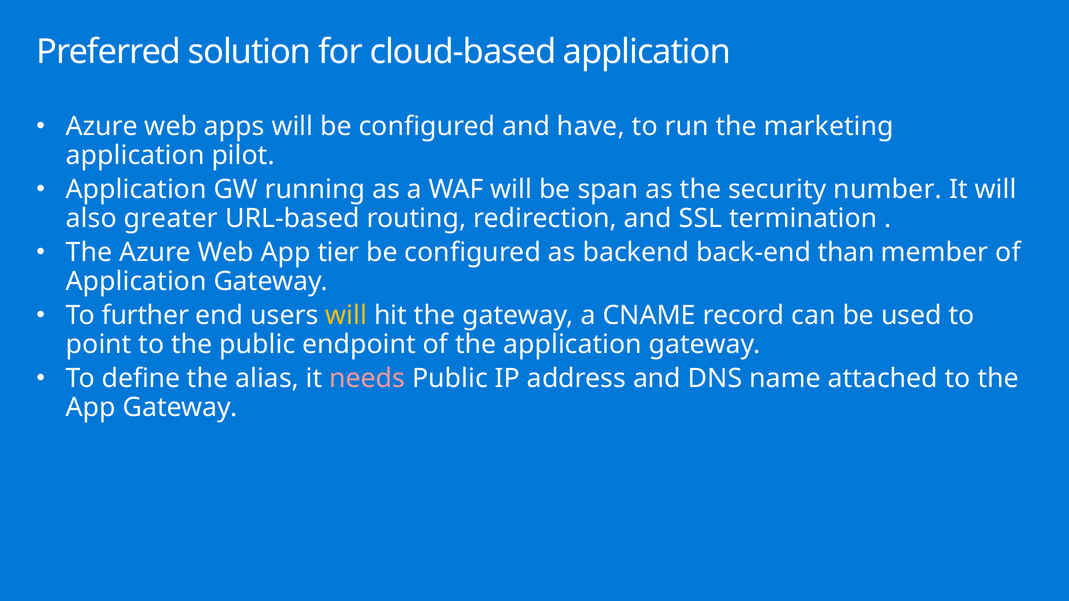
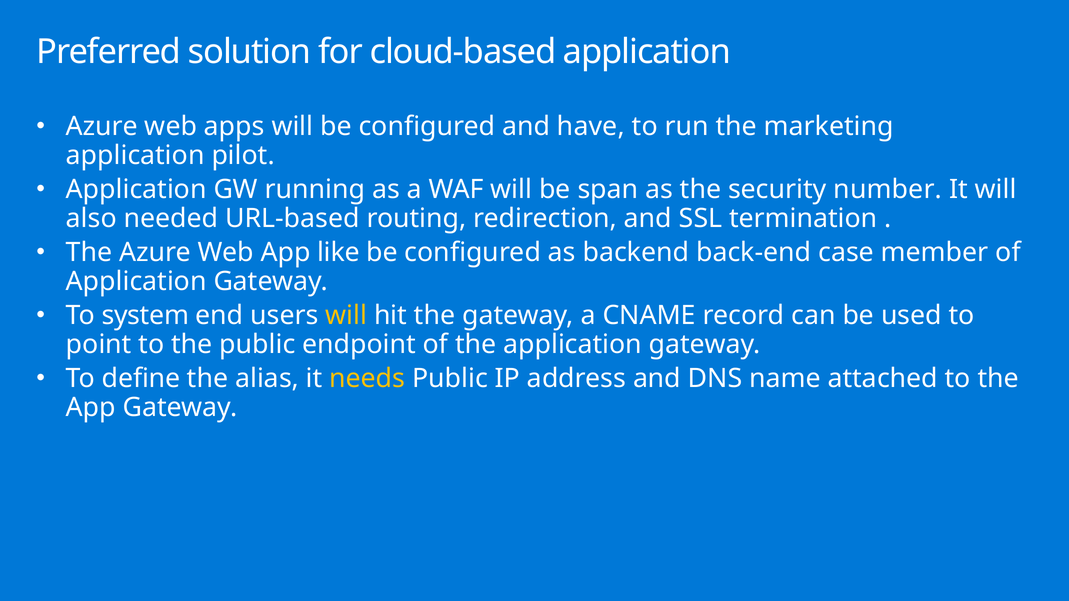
greater: greater -> needed (171, 218)
tier: tier -> like (338, 253)
than: than -> case (846, 253)
further: further -> system (145, 316)
needs colour: pink -> yellow (367, 379)
